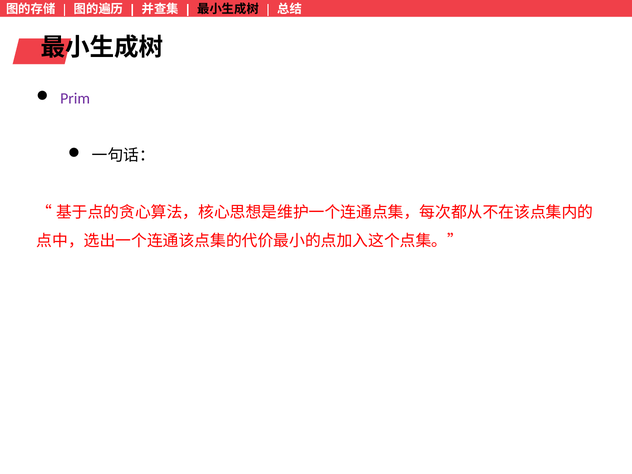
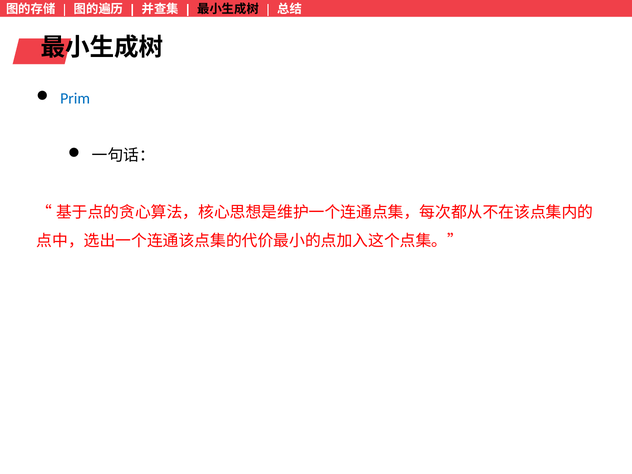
Prim colour: purple -> blue (75, 99)
